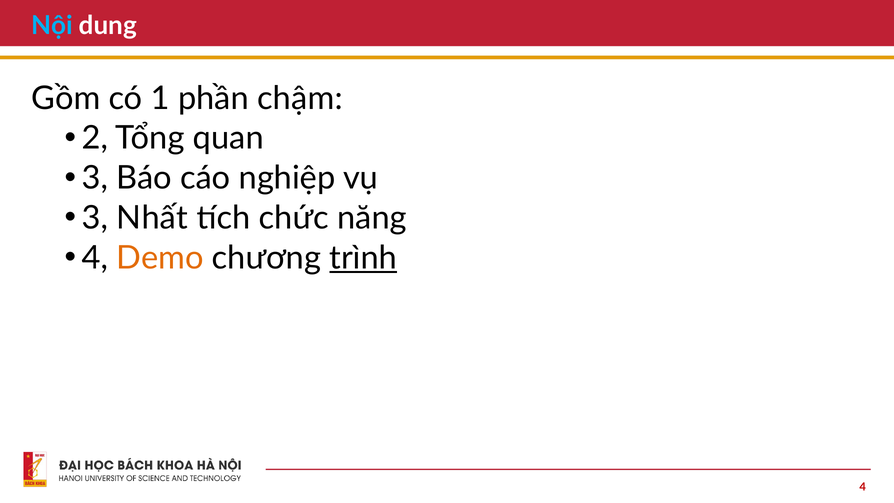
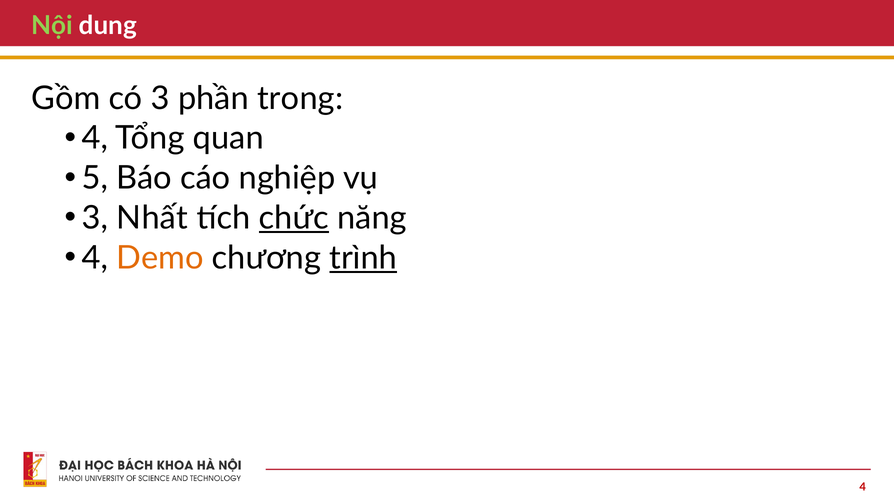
Nội colour: light blue -> light green (52, 25)
có 1: 1 -> 3 (160, 98)
chậm: chậm -> trong (300, 98)
2: 2 -> 4 (95, 138)
3: 3 -> 5 (95, 178)
chức underline: none -> present (294, 218)
